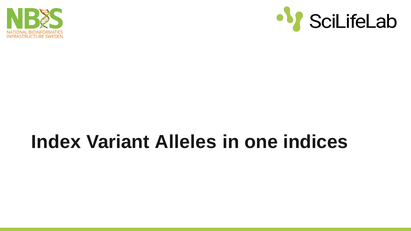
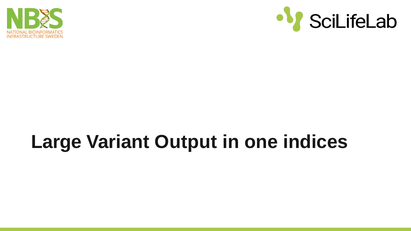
Index: Index -> Large (56, 142)
Alleles: Alleles -> Output (186, 142)
